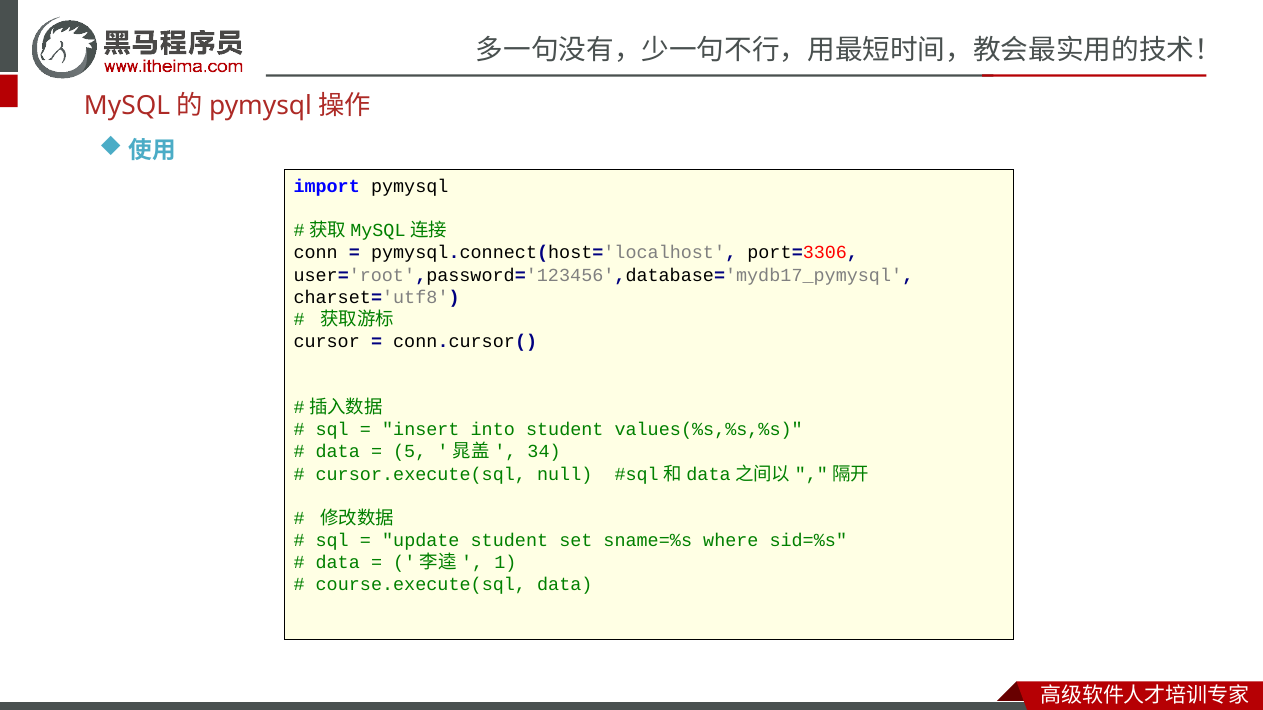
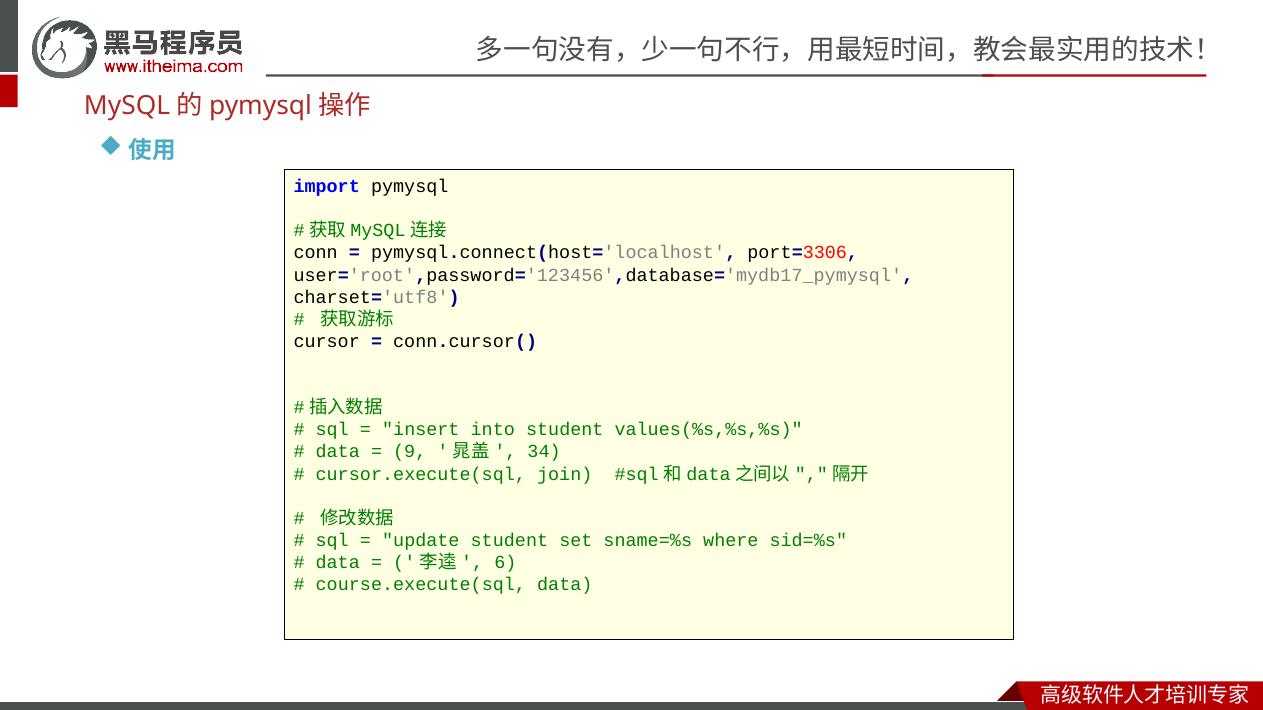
5: 5 -> 9 (410, 452)
null: null -> join (565, 474)
1: 1 -> 6 (505, 563)
